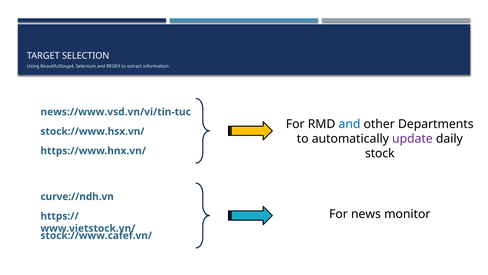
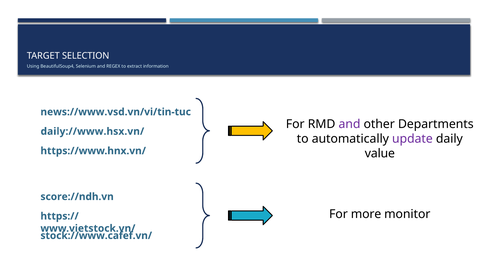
and colour: blue -> purple (349, 124)
stock://www.hsx.vn/: stock://www.hsx.vn/ -> daily://www.hsx.vn/ (92, 131)
stock: stock -> value (380, 153)
curve://ndh.vn: curve://ndh.vn -> score://ndh.vn (77, 196)
news: news -> more (366, 214)
